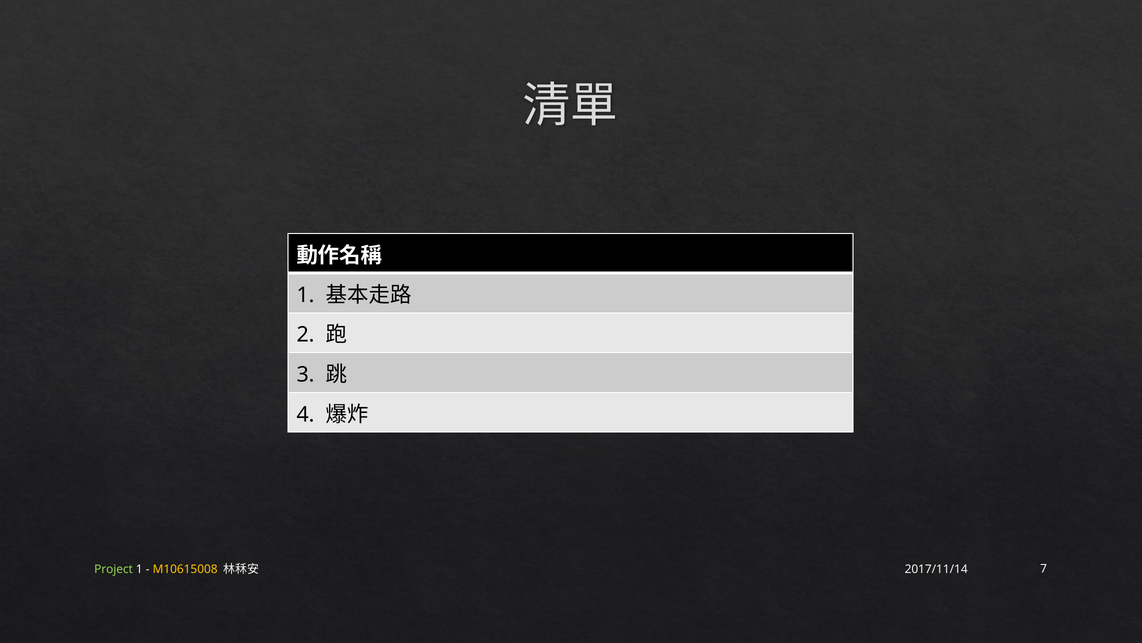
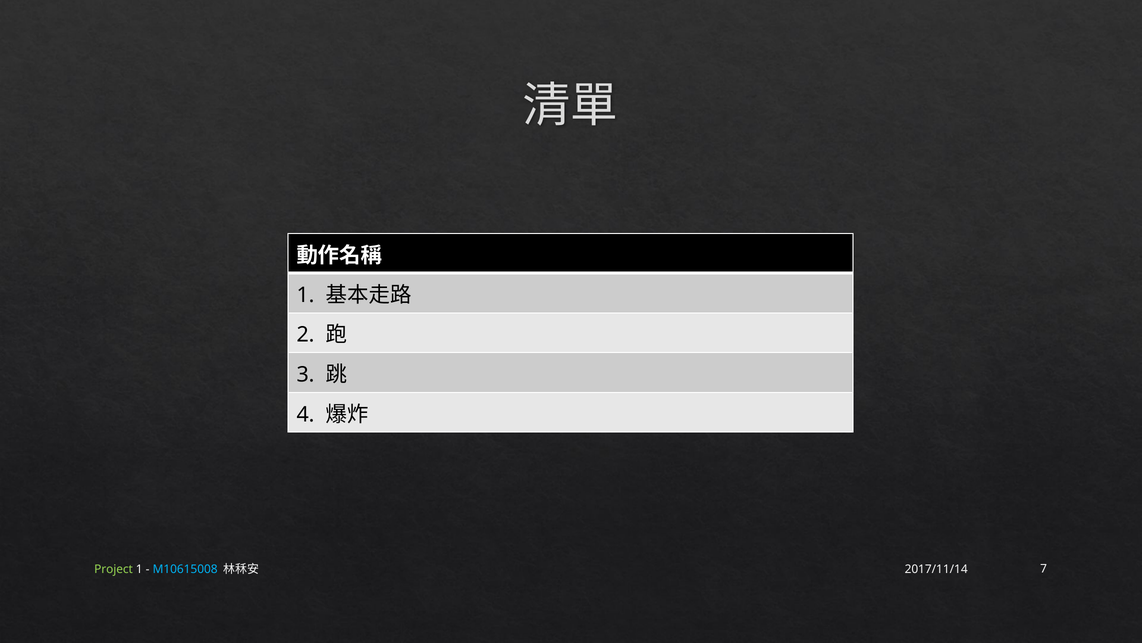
M10615008 colour: yellow -> light blue (185, 569)
